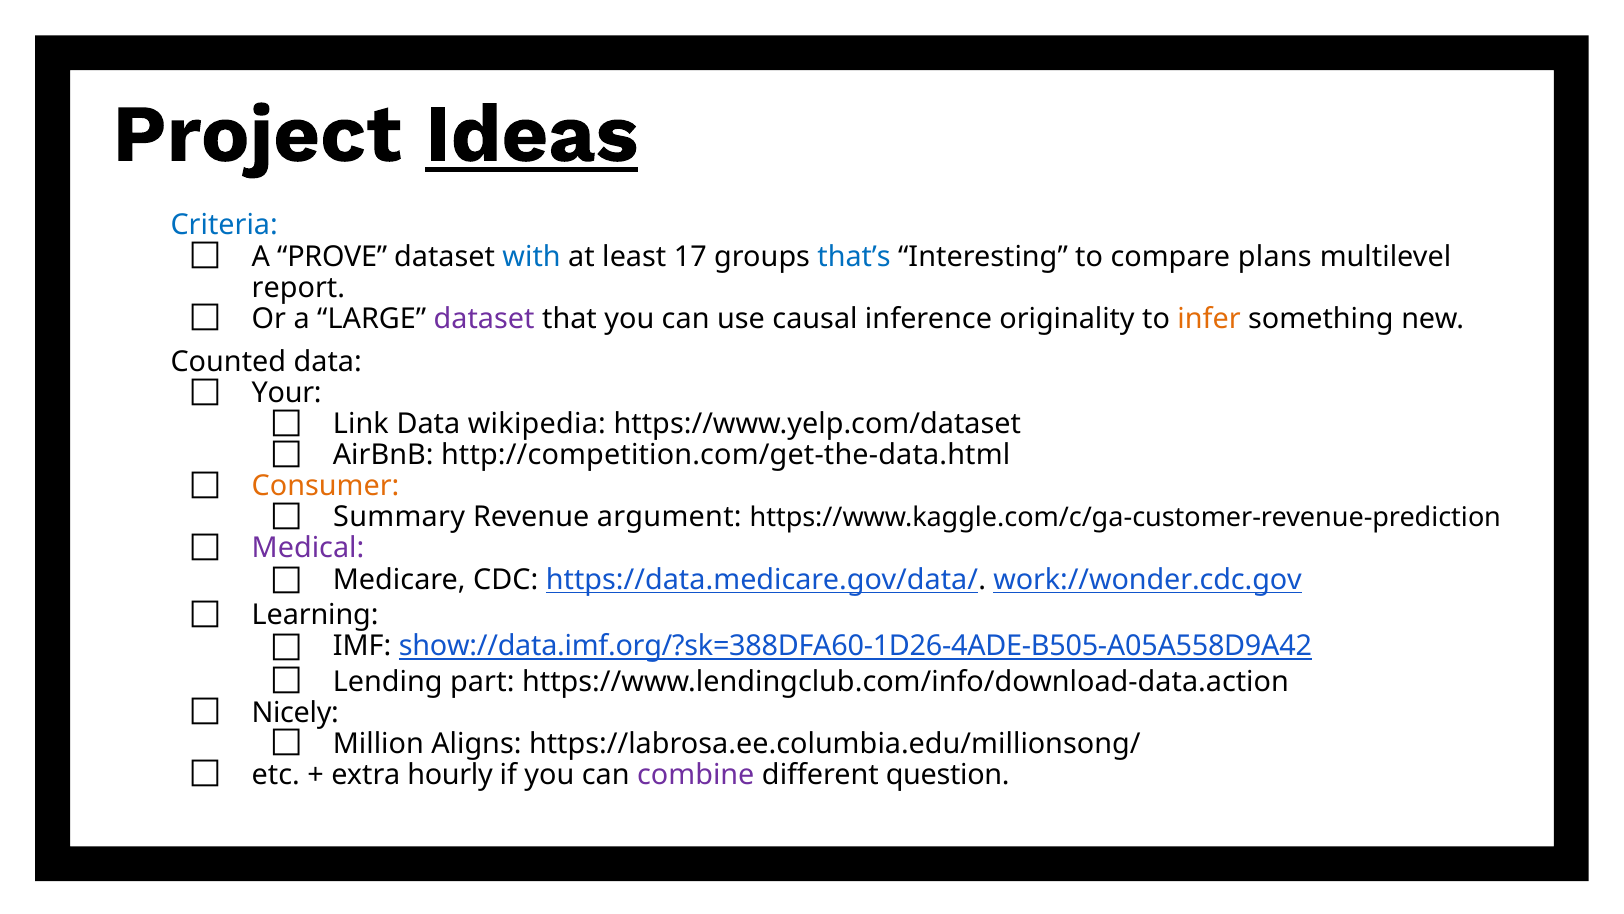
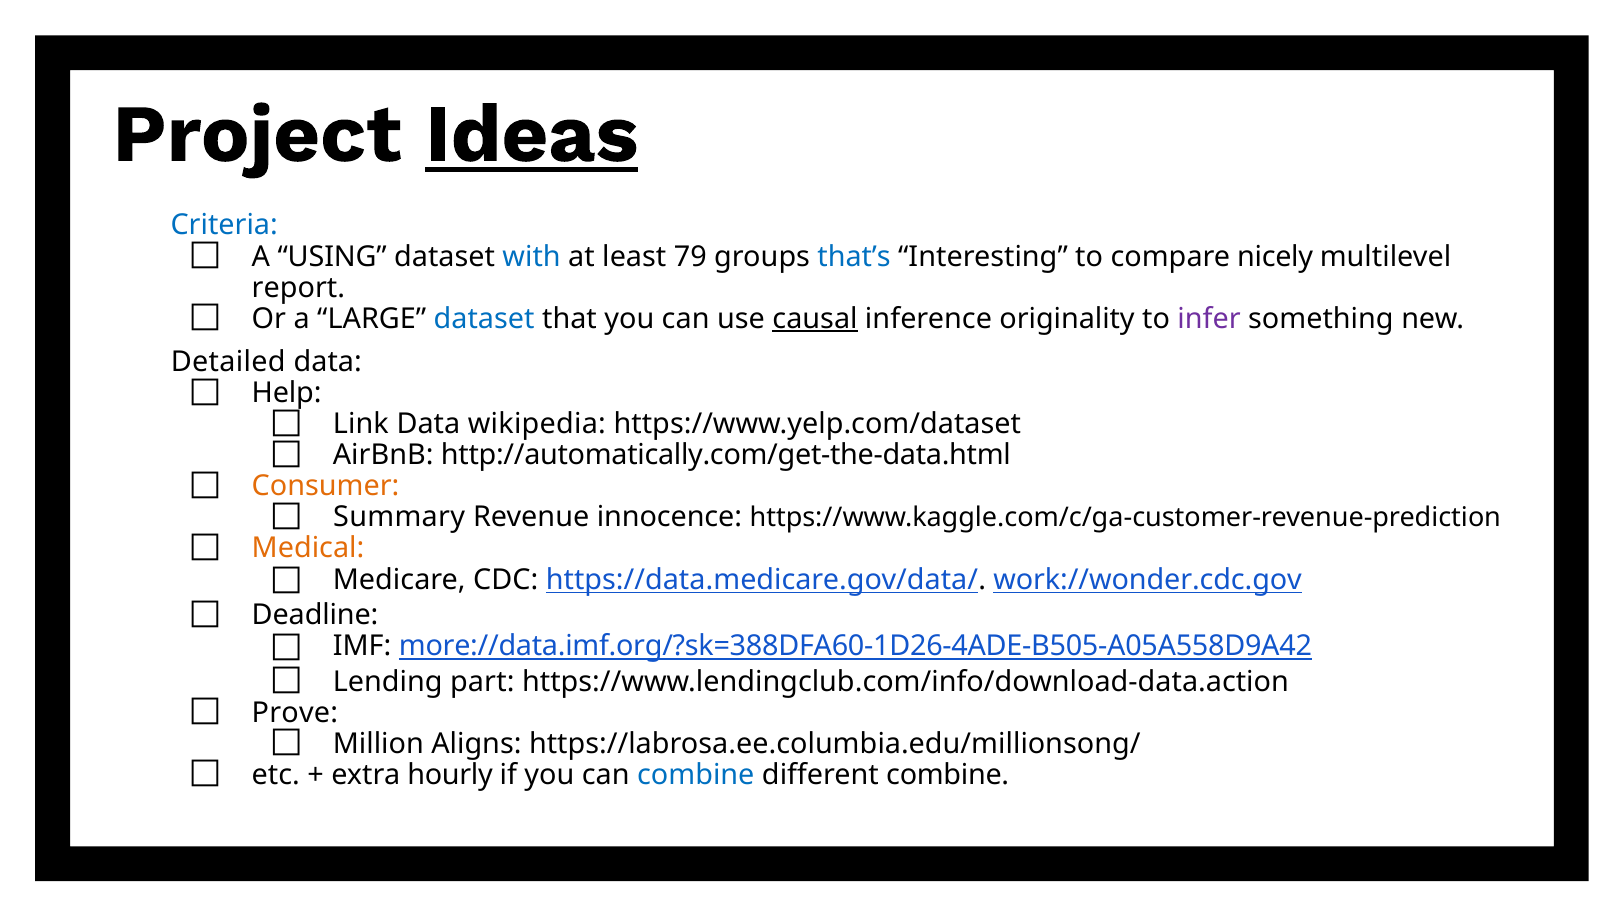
PROVE: PROVE -> USING (332, 256)
17: 17 -> 79 (690, 256)
plans: plans -> nicely (1275, 256)
dataset colour: purple -> blue (484, 319)
causal underline: none -> present (815, 319)
infer colour: orange -> purple (1209, 319)
Counted: Counted -> Detailed (228, 362)
Your: Your -> Help (287, 393)
http://competition.com/get-the-data.html: http://competition.com/get-the-data.html -> http://automatically.com/get-the-data.html (726, 455)
argument: argument -> innocence (669, 517)
Medical colour: purple -> orange (308, 548)
Learning: Learning -> Deadline (315, 615)
show://data.imf.org/?sk=388DFA60-1D26-4ADE-B505-A05A558D9A42: show://data.imf.org/?sk=388DFA60-1D26-4ADE-B505-A05A558D9A42 -> more://data.imf.org/?sk=388DFA60-1D26-4ADE-B505-A05A558D9A42 (855, 646)
Nicely: Nicely -> Prove (295, 712)
combine colour: purple -> blue (696, 774)
different question: question -> combine (948, 774)
